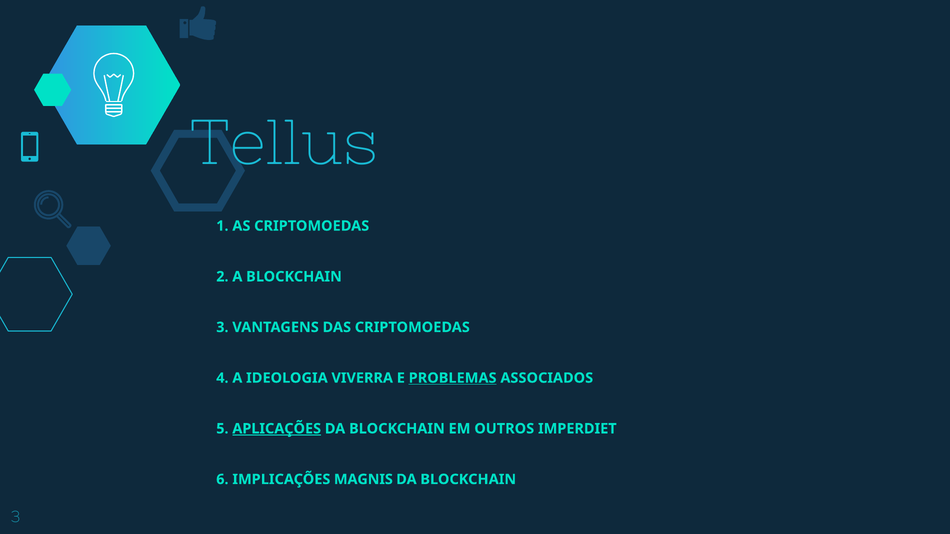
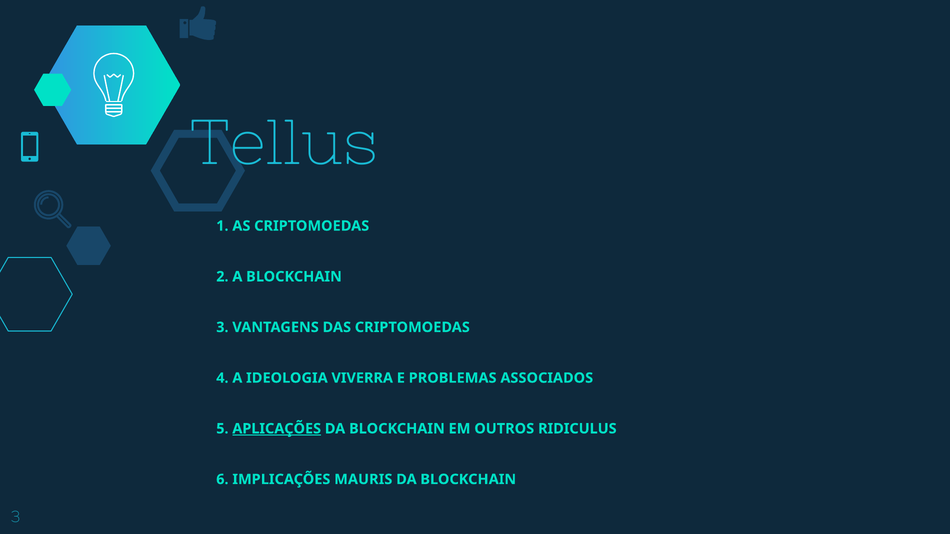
PROBLEMAS underline: present -> none (453, 378)
IMPERDIET: IMPERDIET -> RIDICULUS (577, 429)
MAGNIS: MAGNIS -> MAURIS (363, 480)
